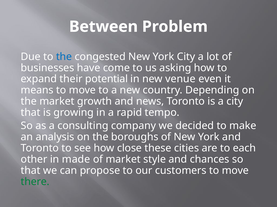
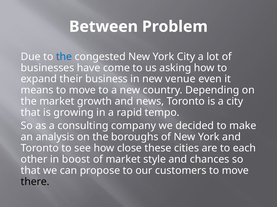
potential: potential -> business (107, 79)
made: made -> boost (76, 160)
there colour: green -> black (35, 182)
